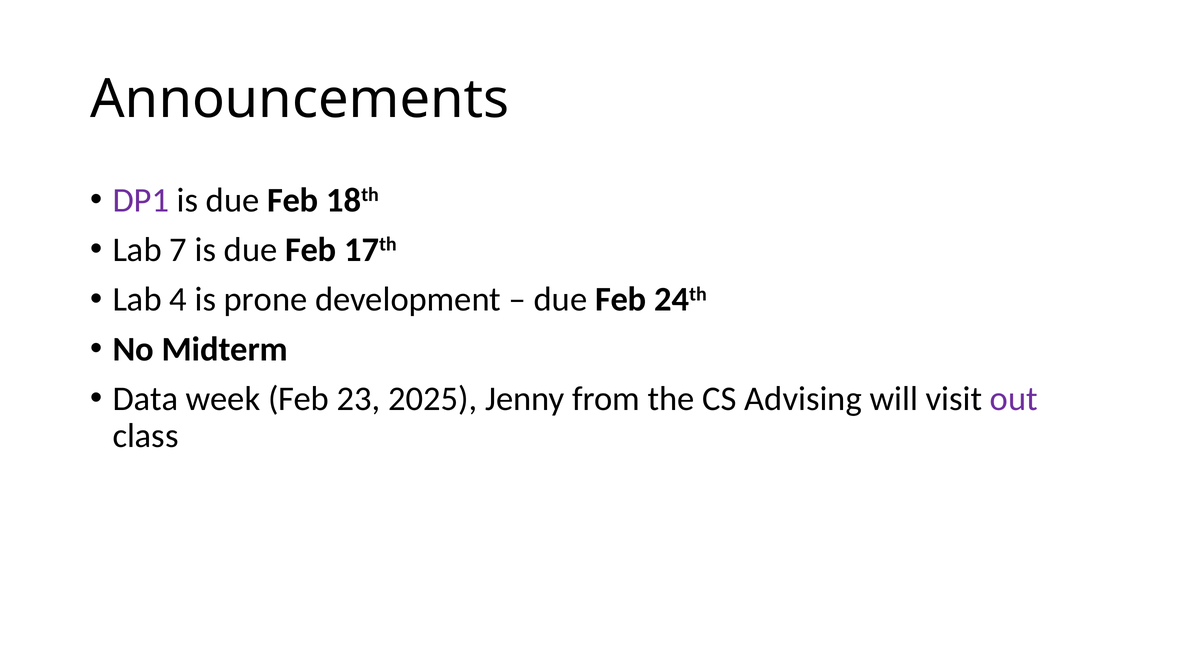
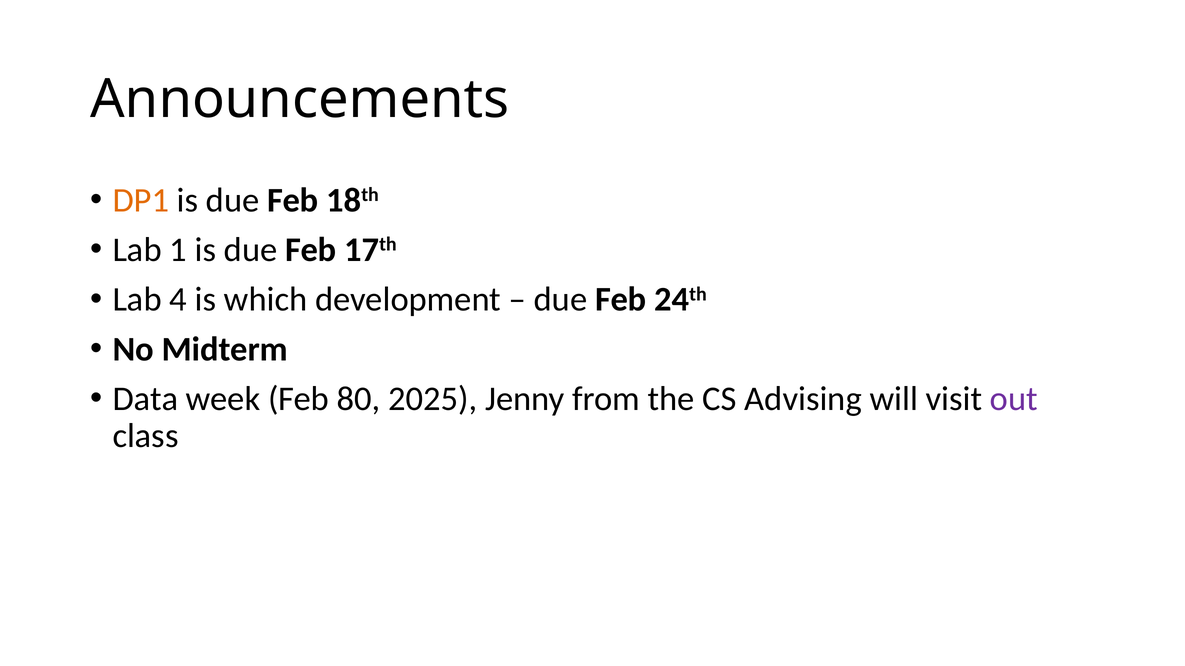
DP1 colour: purple -> orange (141, 200)
7: 7 -> 1 (178, 250)
prone: prone -> which (266, 300)
23: 23 -> 80 (359, 399)
